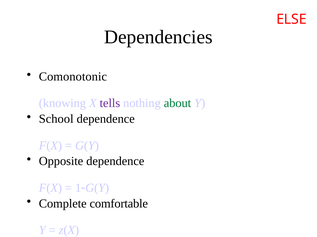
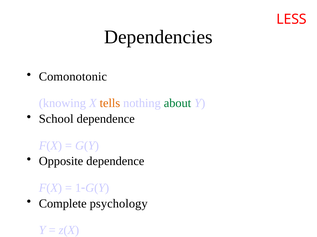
ELSE: ELSE -> LESS (291, 19)
tells colour: purple -> orange (110, 103)
comfortable: comfortable -> psychology (119, 204)
